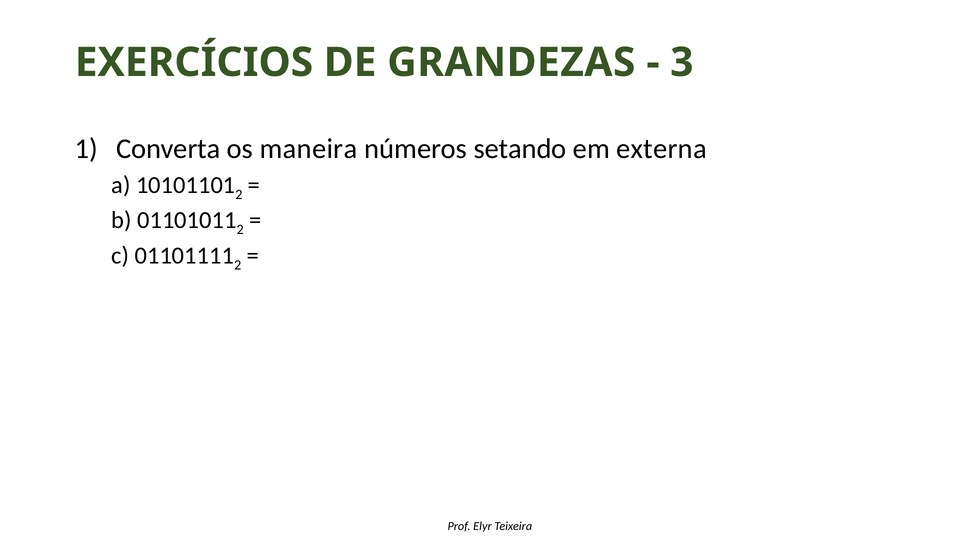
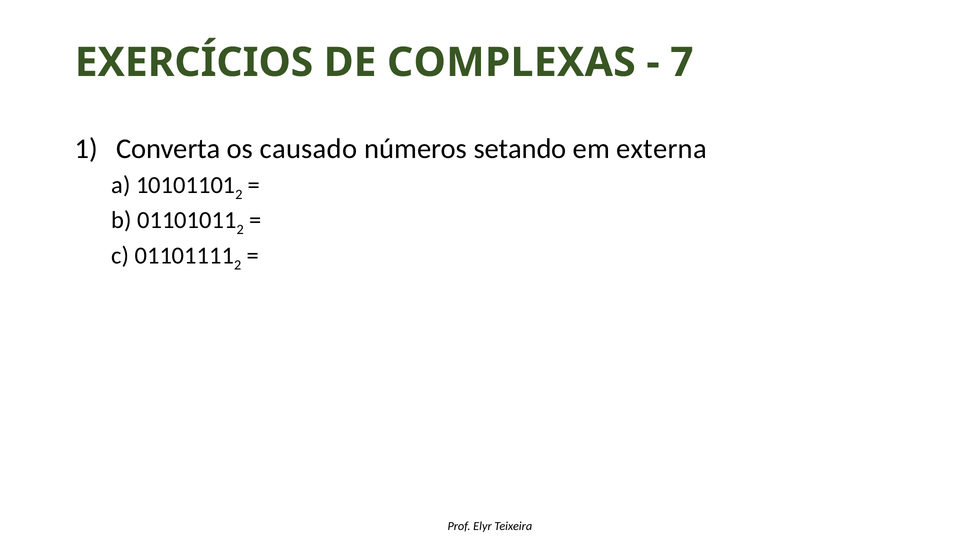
GRANDEZAS: GRANDEZAS -> COMPLEXAS (511, 63)
3: 3 -> 7 (682, 63)
maneira: maneira -> causado (309, 149)
